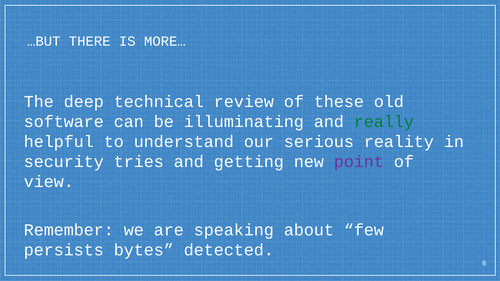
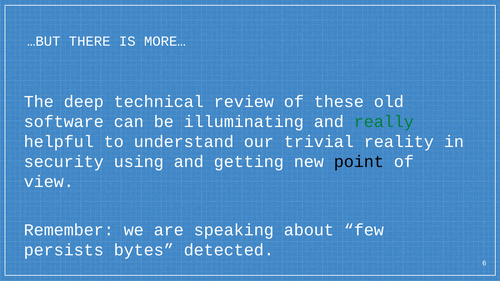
serious: serious -> trivial (319, 142)
tries: tries -> using (139, 162)
point colour: purple -> black (359, 162)
